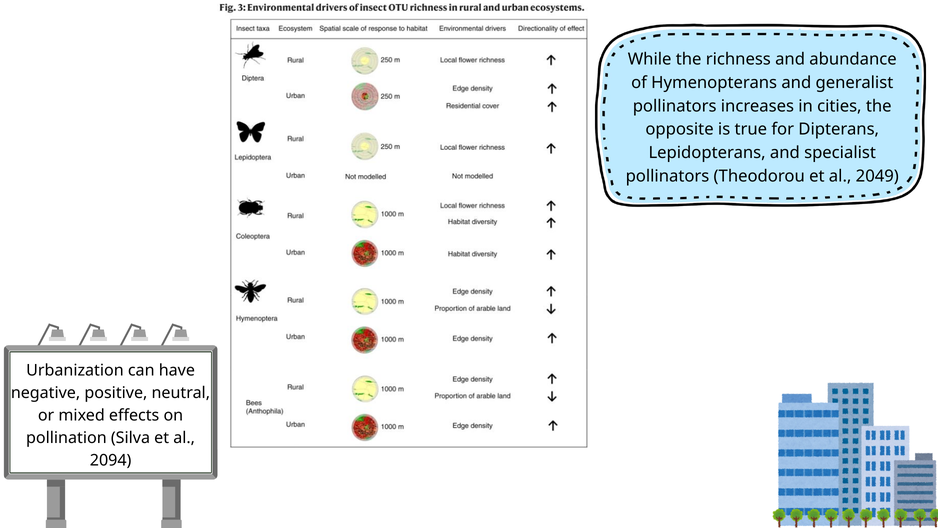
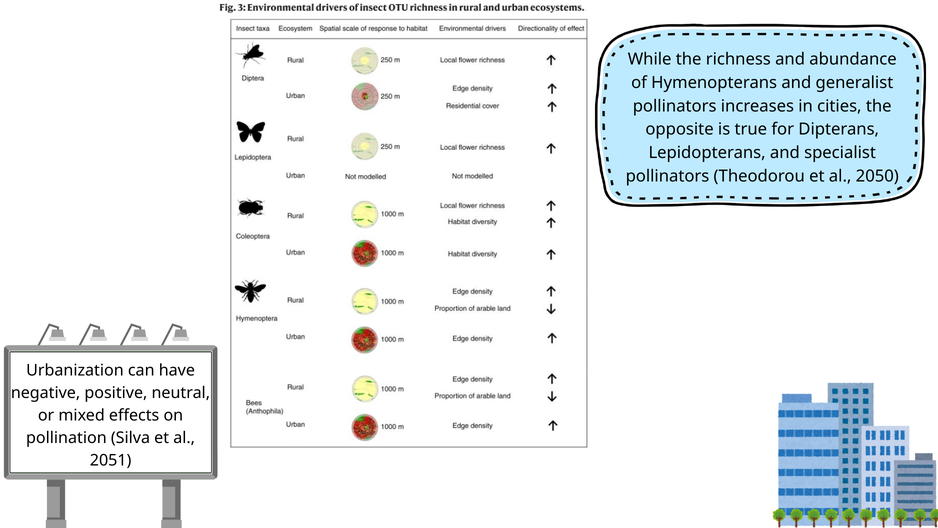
2049: 2049 -> 2050 (877, 176)
2094: 2094 -> 2051 (111, 460)
